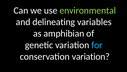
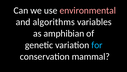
environmental colour: light green -> pink (88, 10)
delineating: delineating -> algorithms (54, 22)
conservation variation: variation -> mammal (91, 56)
